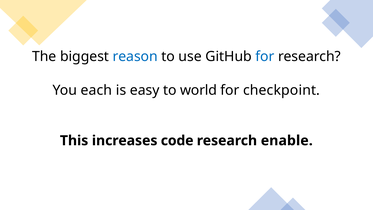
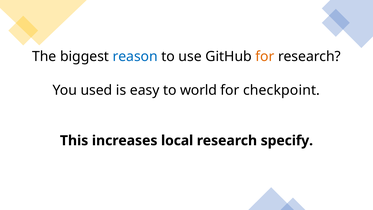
for colour: blue -> orange (265, 57)
each: each -> used (96, 90)
code: code -> local (177, 141)
enable: enable -> specify (287, 141)
